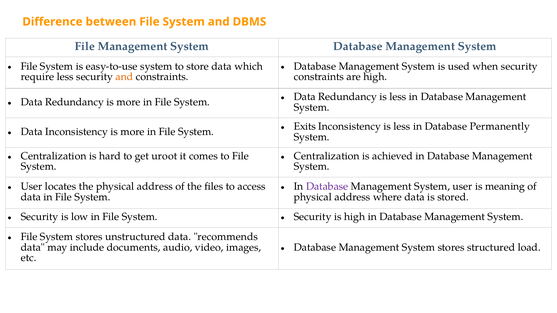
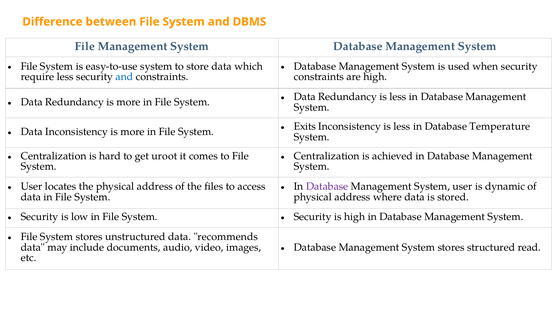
and colour: orange -> blue (124, 77)
Permanently: Permanently -> Temperature (500, 127)
meaning: meaning -> dynamic (505, 187)
load: load -> read (529, 248)
